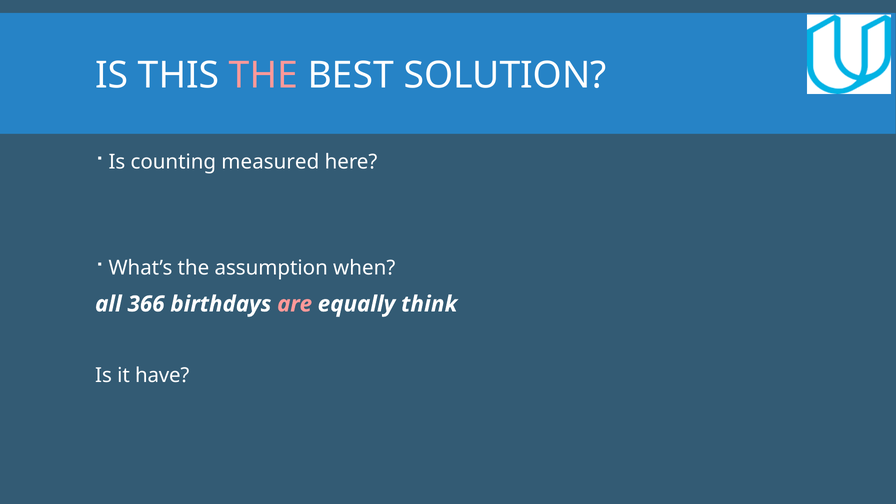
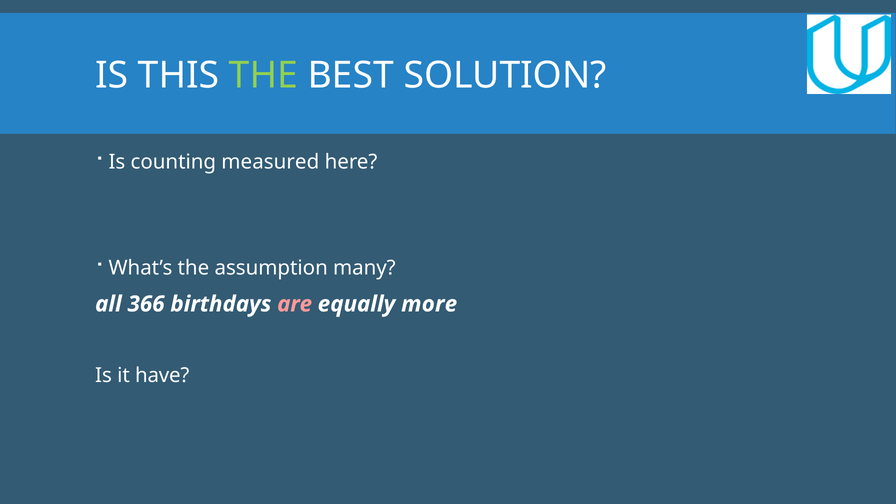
THE colour: pink -> light green (264, 75)
when: when -> many (364, 268)
think: think -> more (429, 304)
